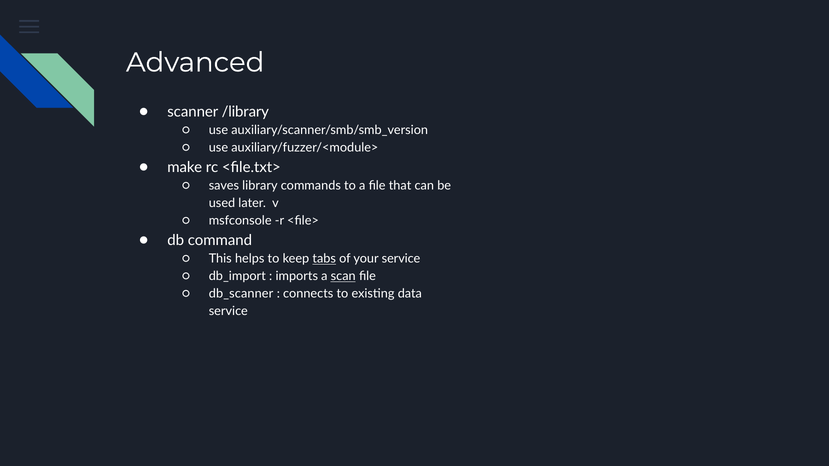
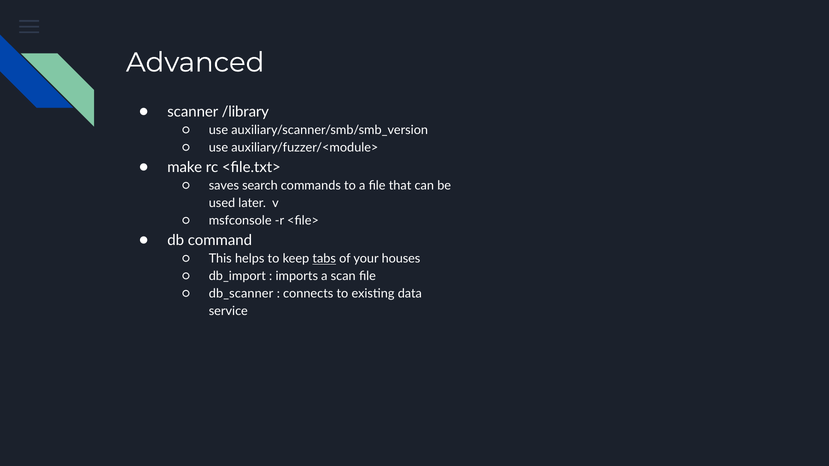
library: library -> search (260, 186)
your service: service -> houses (401, 259)
scan underline: present -> none (343, 276)
